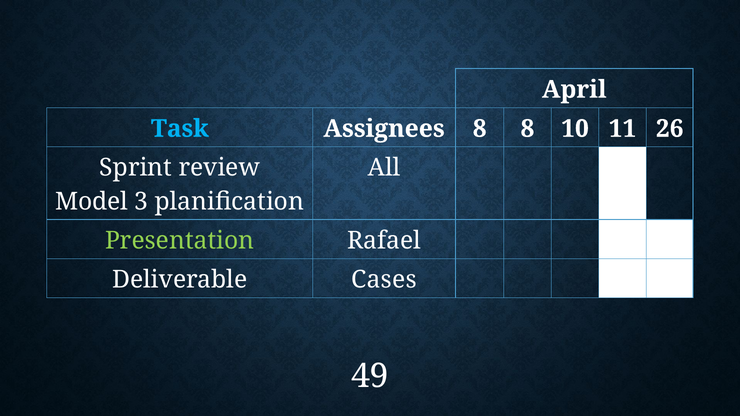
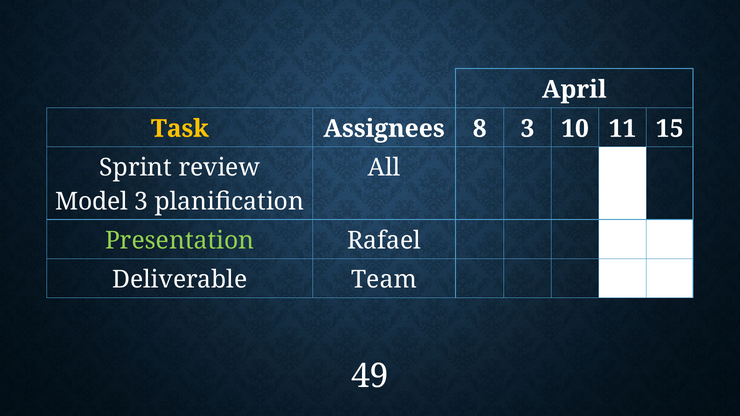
Task colour: light blue -> yellow (180, 129)
8 8: 8 -> 3 (527, 129)
26: 26 -> 15 (670, 129)
Cases: Cases -> Team (384, 280)
